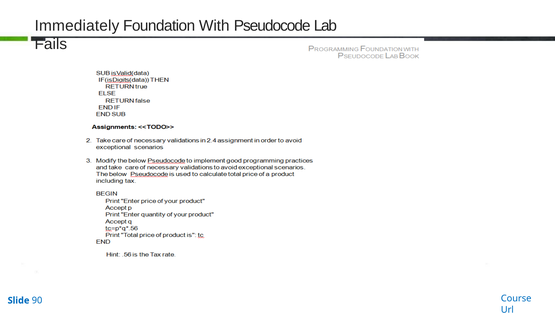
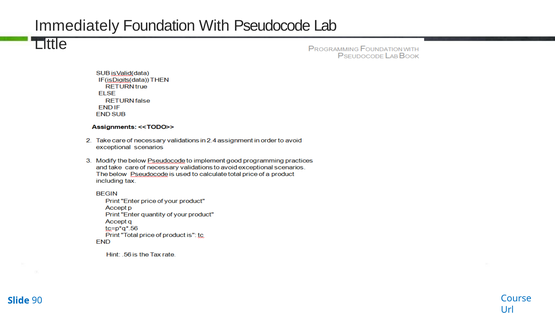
Fails: Fails -> Little (51, 44)
